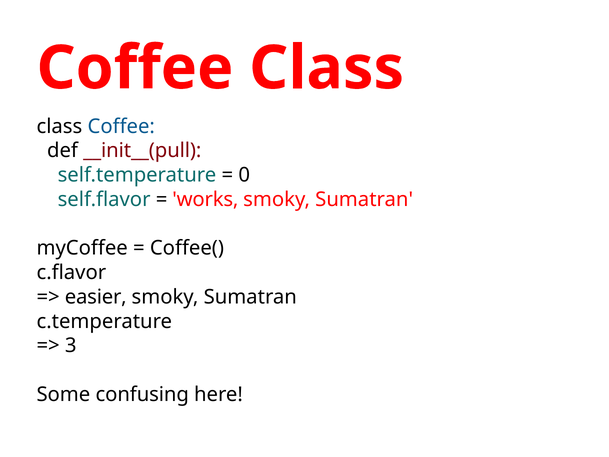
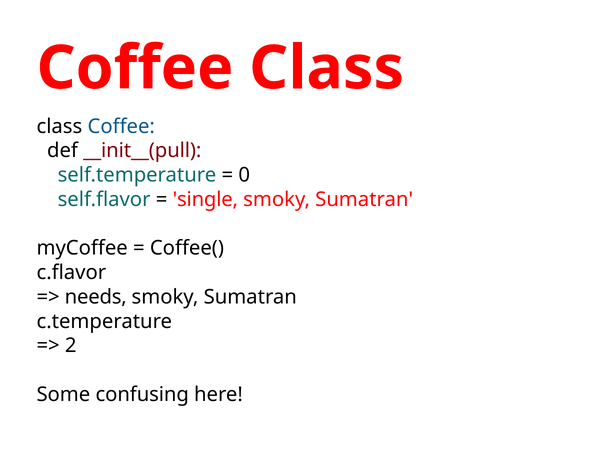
works: works -> single (205, 199)
easier: easier -> needs (96, 297)
3: 3 -> 2 (71, 346)
